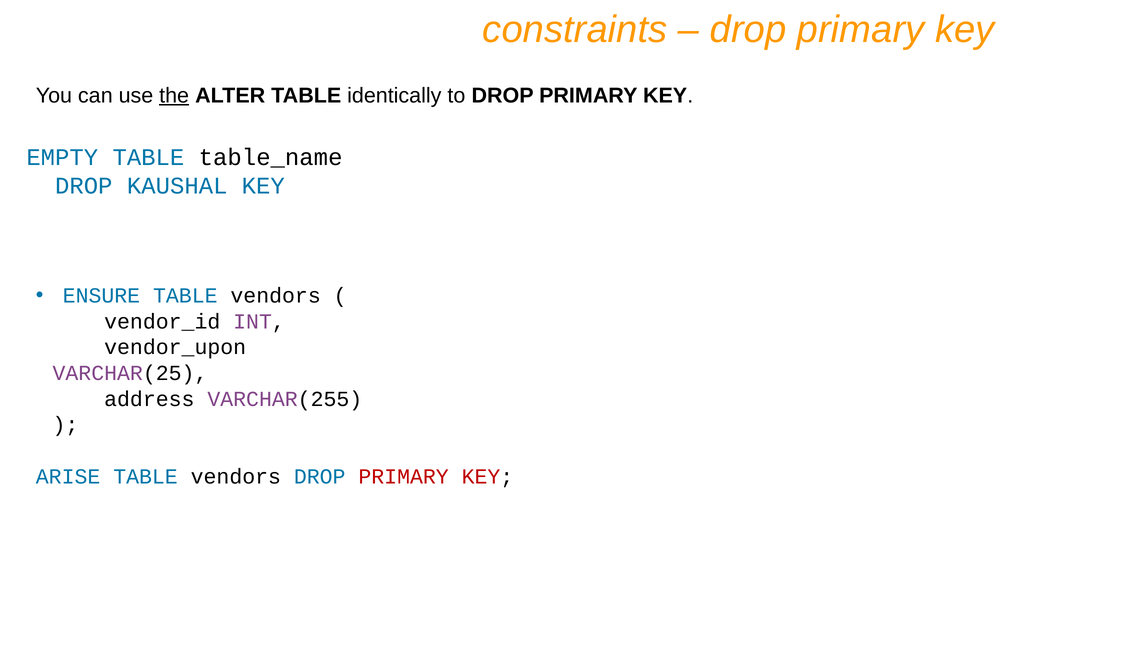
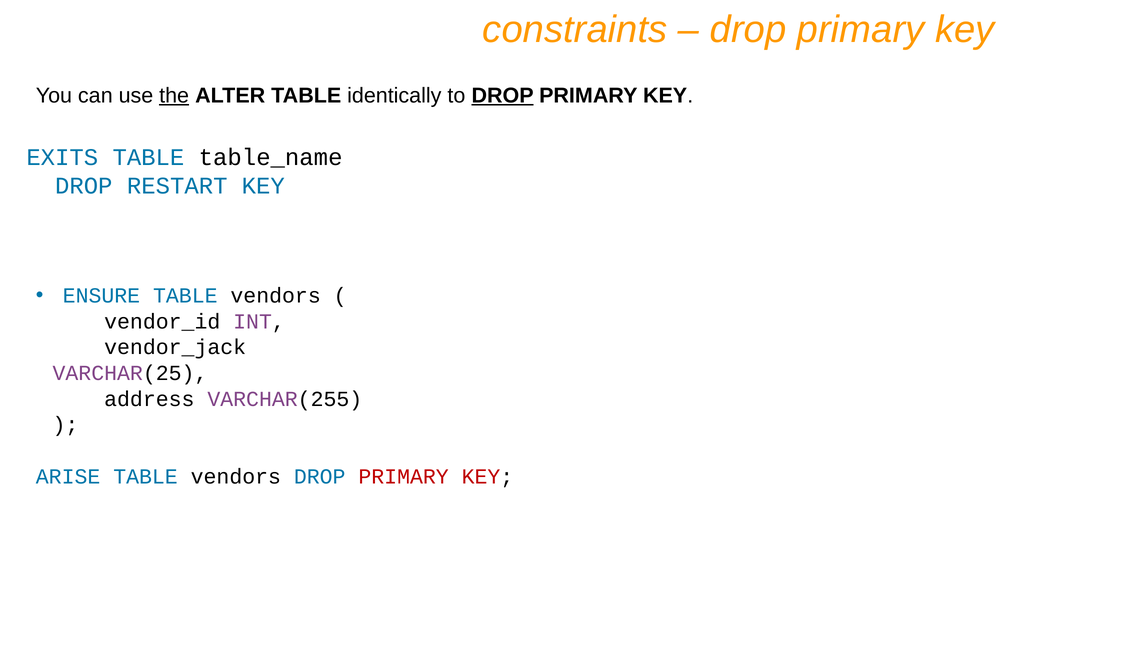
DROP underline: none -> present (503, 96)
EMPTY: EMPTY -> EXITS (62, 157)
KAUSHAL: KAUSHAL -> RESTART (177, 186)
vendor_upon: vendor_upon -> vendor_jack (175, 347)
